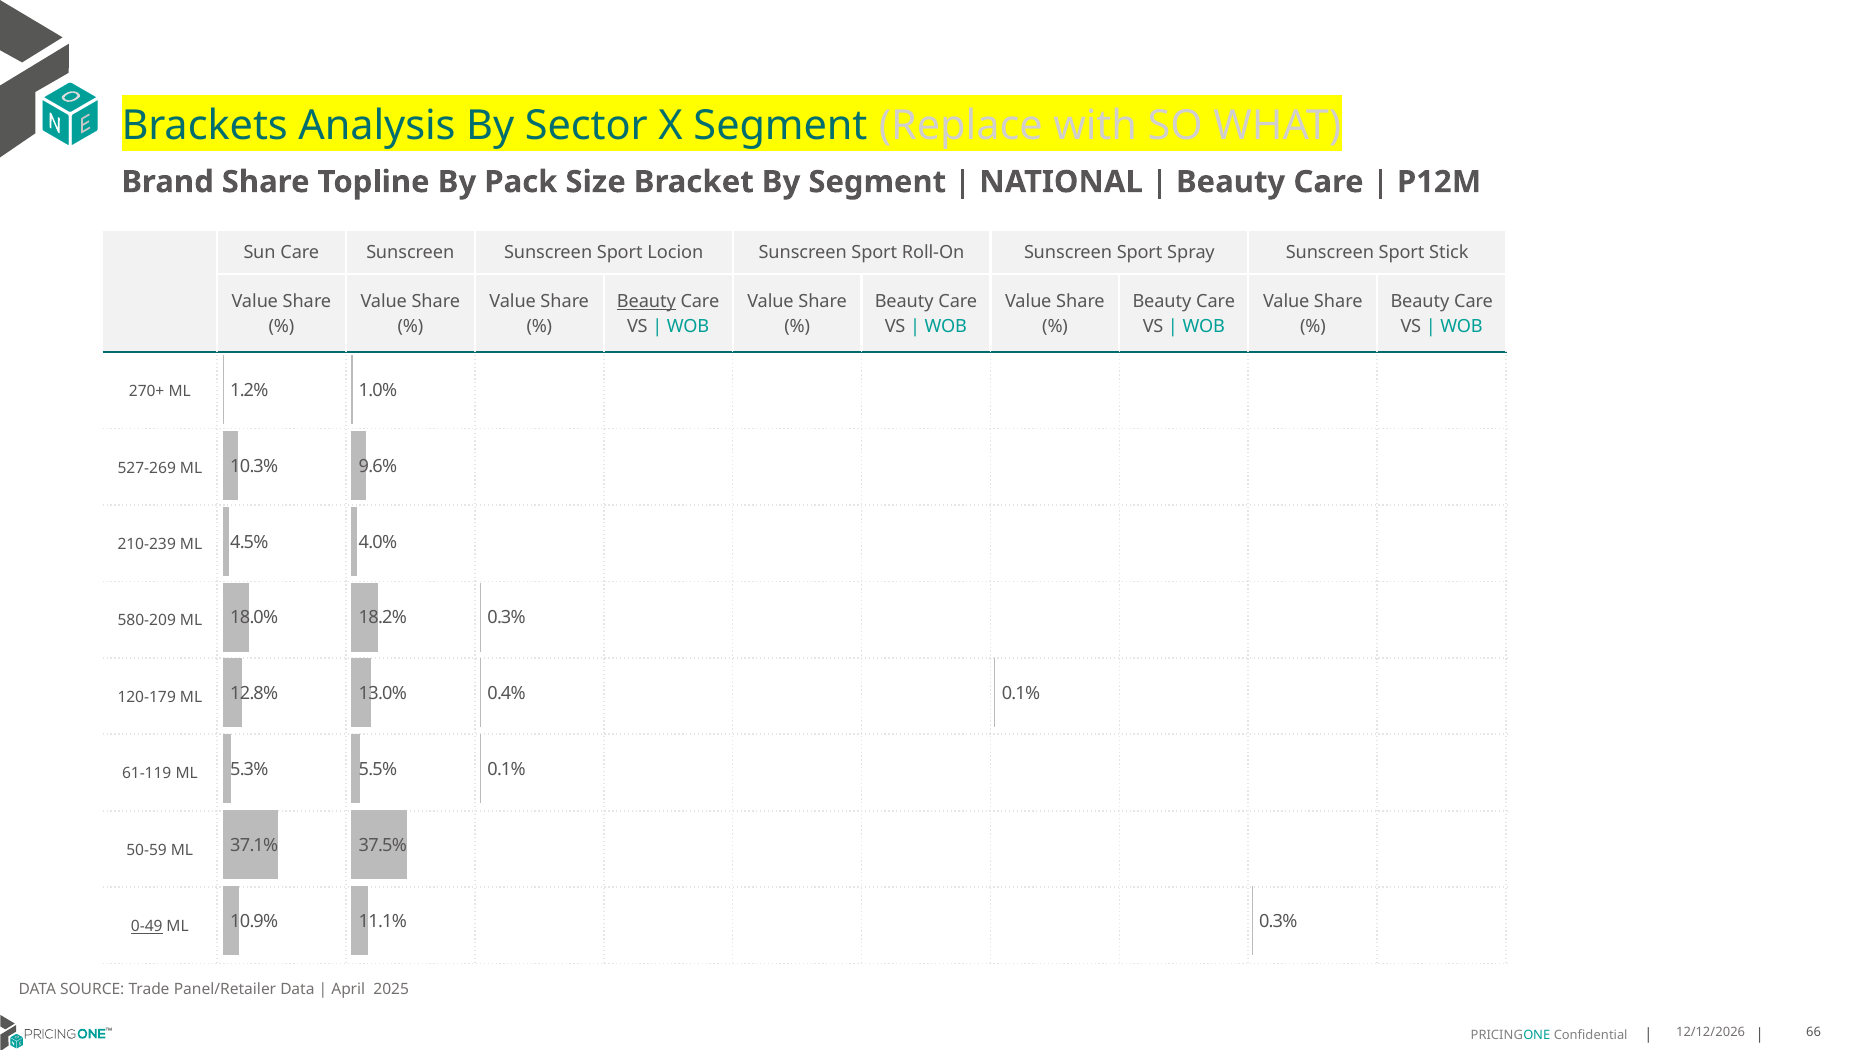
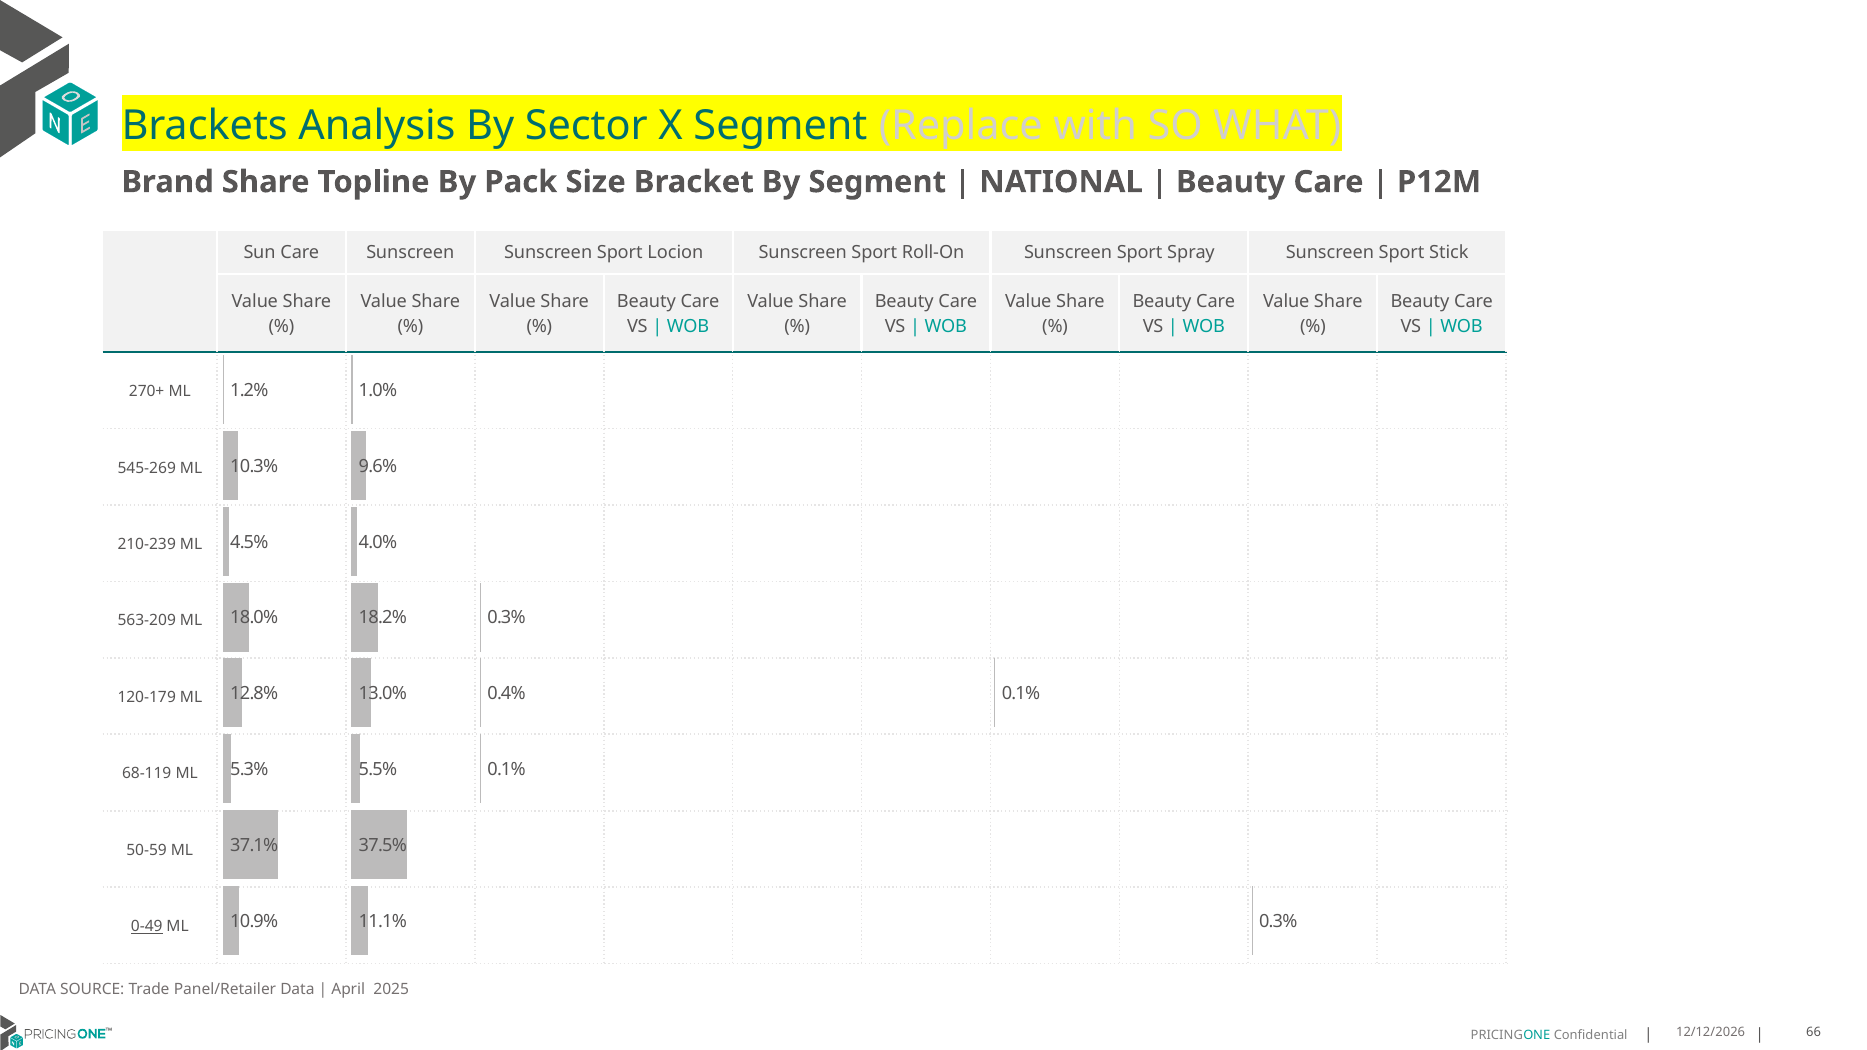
Beauty underline: present -> none (646, 302)
527-269: 527-269 -> 545-269 (147, 468)
580-209: 580-209 -> 563-209 (147, 621)
61-119: 61-119 -> 68-119 (147, 774)
